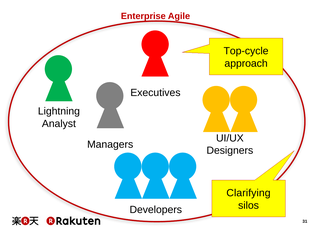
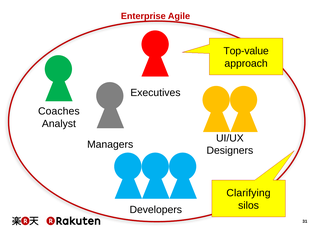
Top-cycle: Top-cycle -> Top-value (246, 51)
Lightning: Lightning -> Coaches (59, 111)
